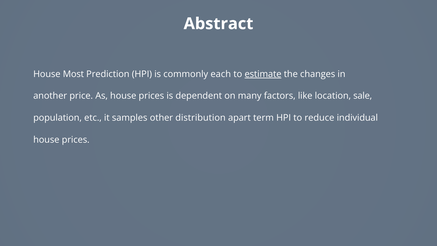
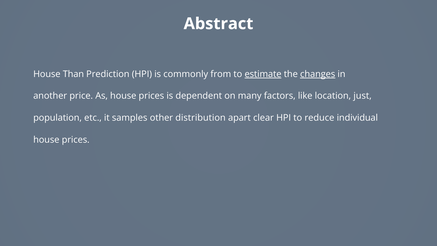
Most: Most -> Than (73, 74)
each: each -> from (221, 74)
changes underline: none -> present (318, 74)
sale: sale -> just (363, 96)
term: term -> clear (264, 118)
